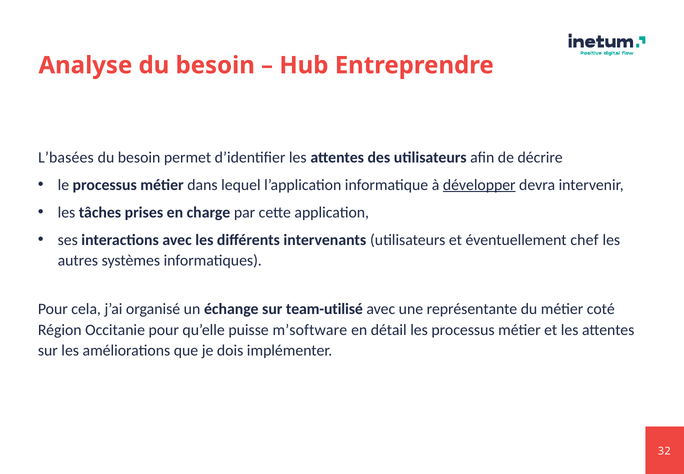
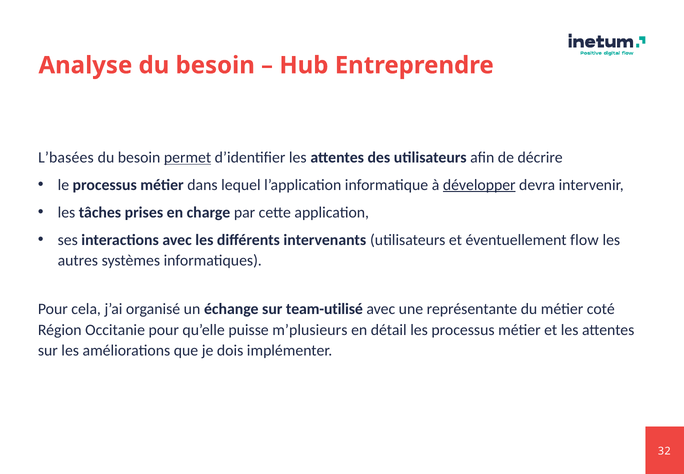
permet underline: none -> present (188, 157)
chef: chef -> flow (584, 240)
m’software: m’software -> m’plusieurs (310, 330)
